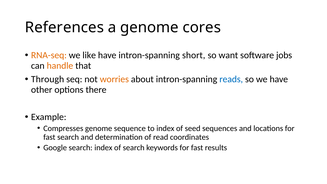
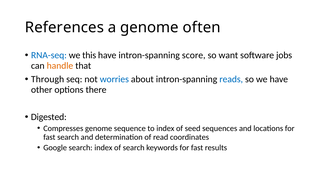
cores: cores -> often (202, 27)
RNA-seq colour: orange -> blue (49, 55)
like: like -> this (89, 55)
short: short -> score (194, 55)
worries colour: orange -> blue (114, 79)
Example: Example -> Digested (49, 117)
